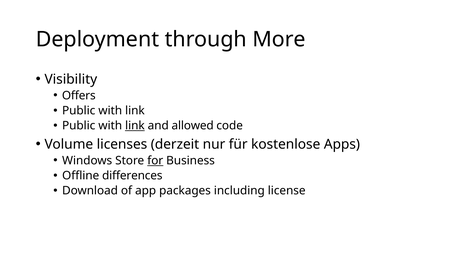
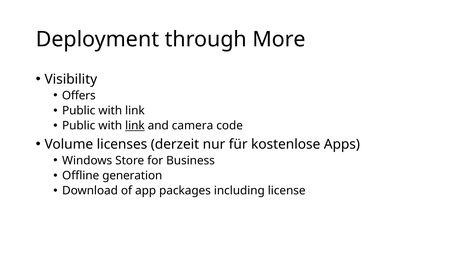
allowed: allowed -> camera (193, 126)
for underline: present -> none (155, 160)
differences: differences -> generation (132, 176)
